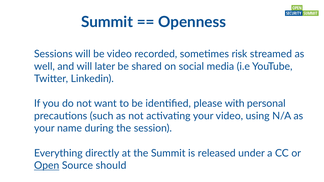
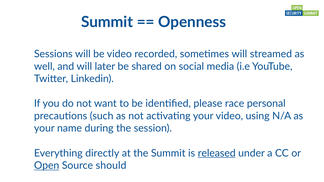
sometimes risk: risk -> will (239, 54)
with: with -> race (235, 104)
released underline: none -> present (217, 153)
